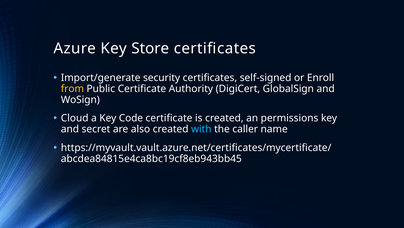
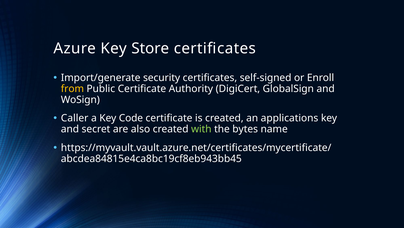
Cloud: Cloud -> Caller (75, 118)
permissions: permissions -> applications (290, 118)
with colour: light blue -> light green (201, 129)
caller: caller -> bytes (245, 129)
